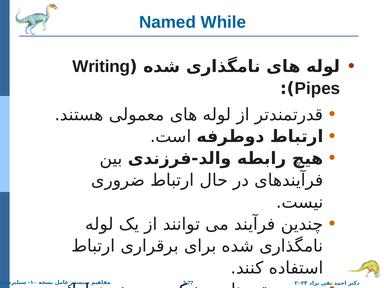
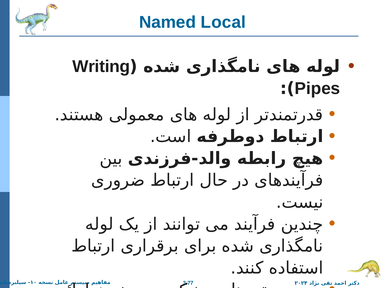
While: While -> Local (223, 22)
